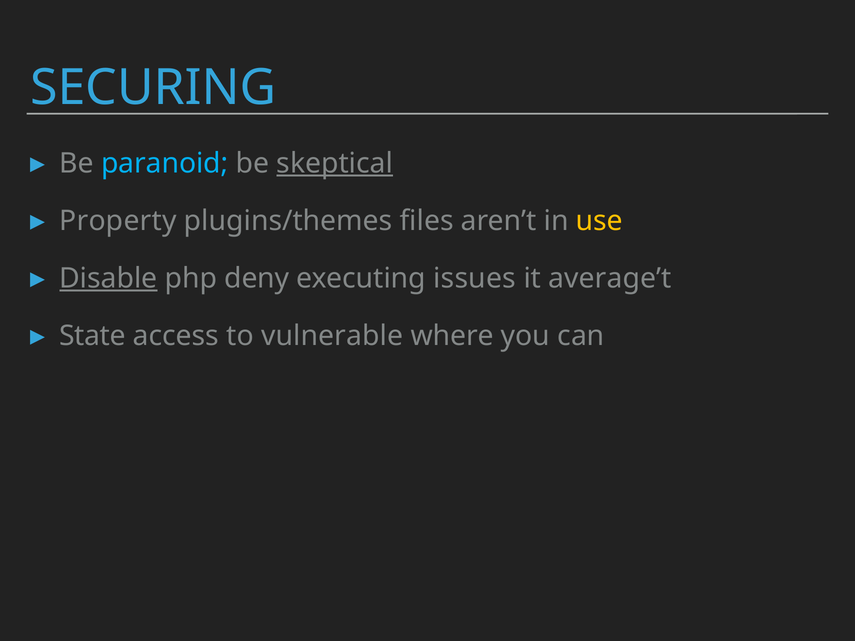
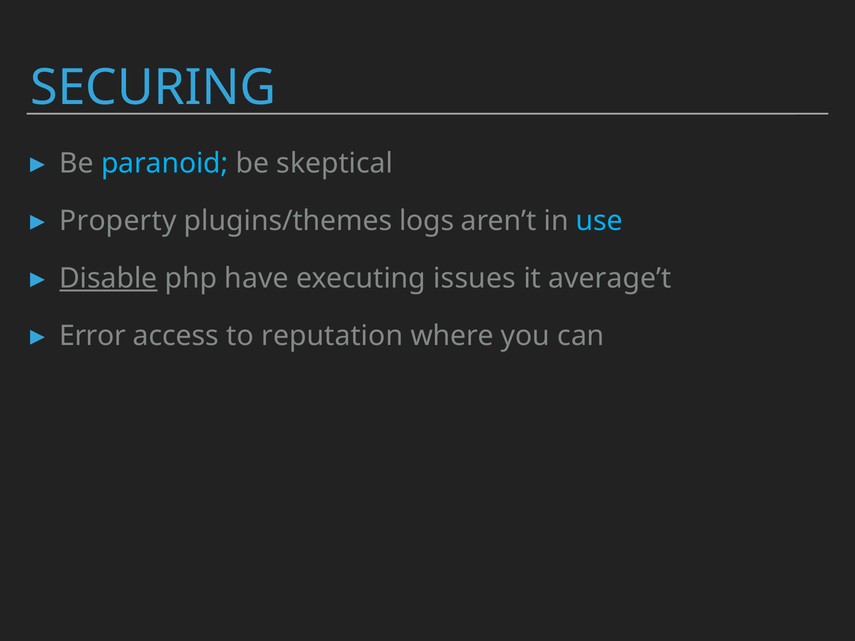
skeptical underline: present -> none (335, 163)
files: files -> logs (427, 221)
use colour: yellow -> light blue (599, 221)
deny: deny -> have (257, 278)
State: State -> Error (93, 336)
vulnerable: vulnerable -> reputation (332, 336)
